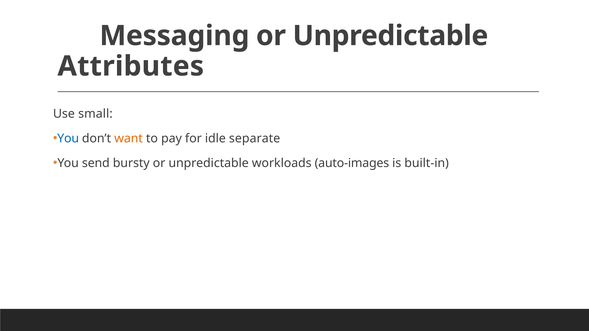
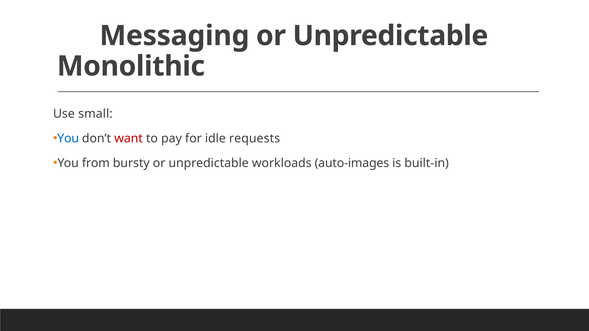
Attributes: Attributes -> Monolithic (131, 66)
want colour: orange -> red (129, 139)
separate: separate -> requests (255, 139)
send: send -> from (96, 163)
